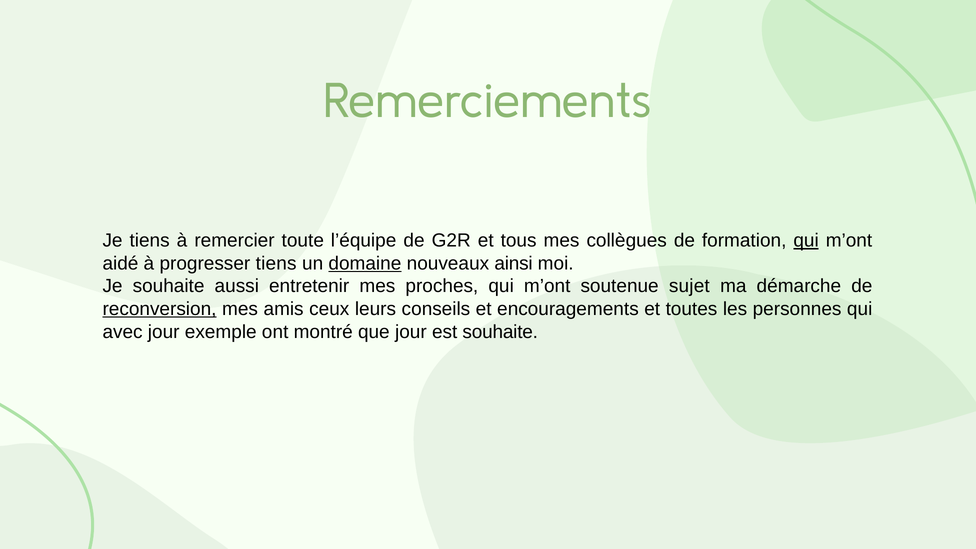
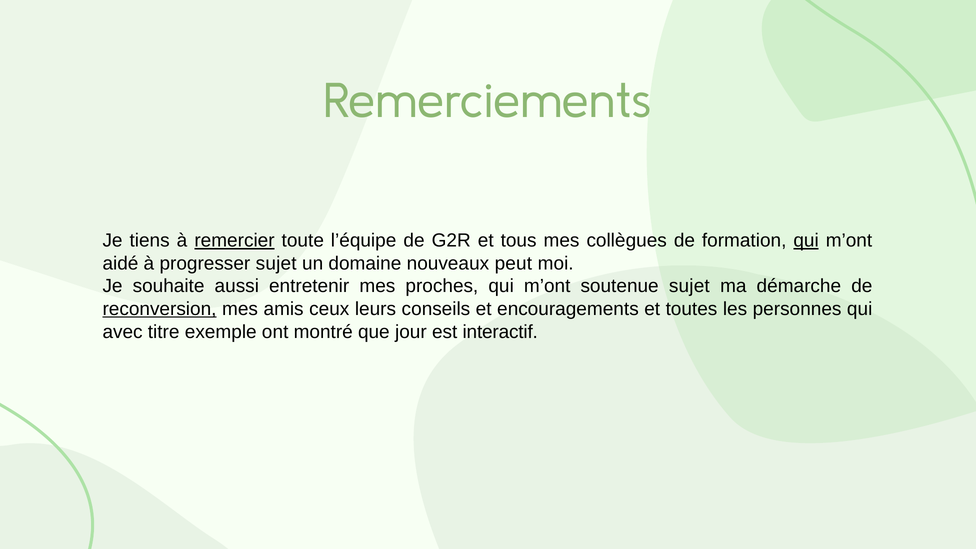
remercier underline: none -> present (235, 241)
progresser tiens: tiens -> sujet (276, 263)
domaine underline: present -> none (365, 263)
ainsi: ainsi -> peut (513, 263)
avec jour: jour -> titre (164, 332)
est souhaite: souhaite -> interactif (500, 332)
